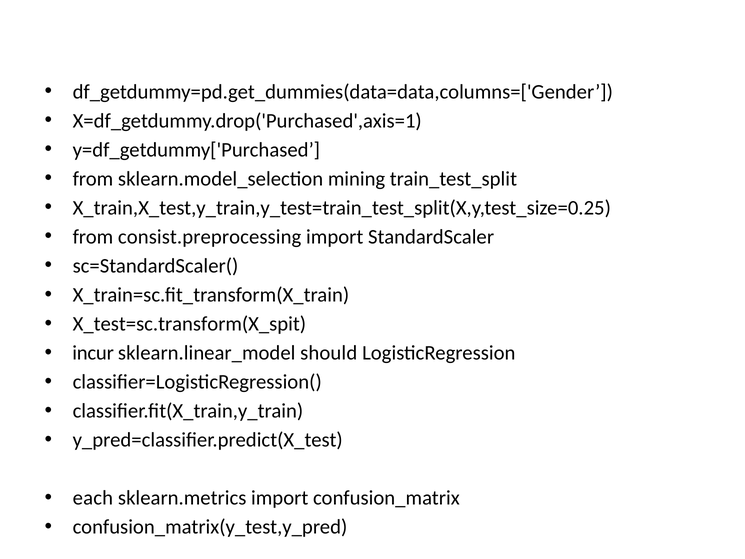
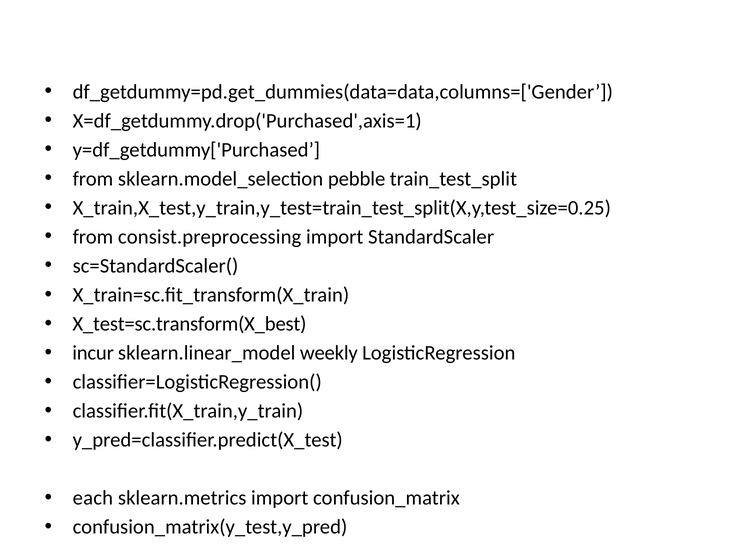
mining: mining -> pebble (357, 179)
X_test=sc.transform(X_spit: X_test=sc.transform(X_spit -> X_test=sc.transform(X_best (189, 324)
should: should -> weekly (329, 353)
